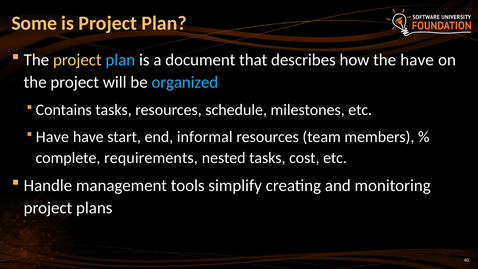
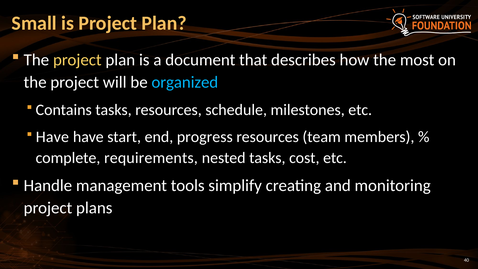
Some: Some -> Small (34, 23)
plan colour: light blue -> white (120, 60)
the have: have -> most (417, 60)
informal: informal -> progress (205, 137)
